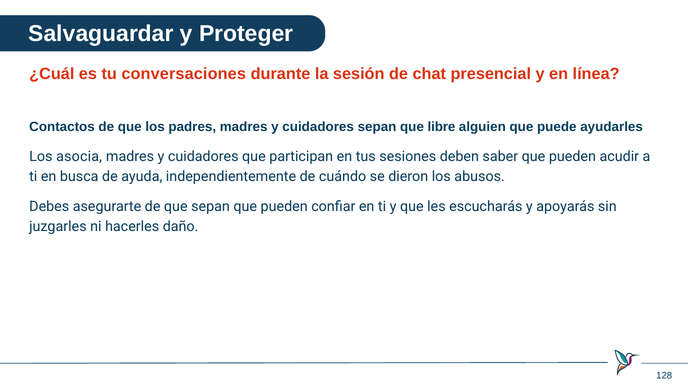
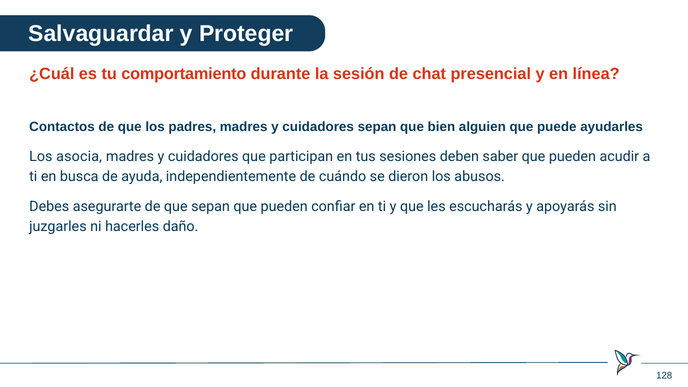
conversaciones: conversaciones -> comportamiento (184, 74)
libre: libre -> bien (441, 127)
